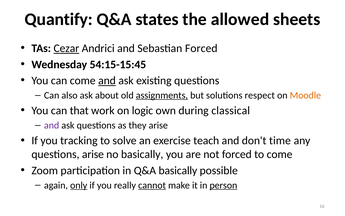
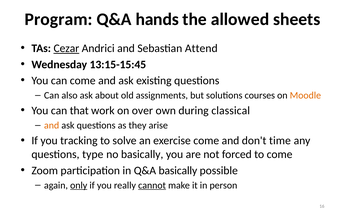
Quantify: Quantify -> Program (59, 19)
states: states -> hands (157, 19)
Sebastian Forced: Forced -> Attend (201, 48)
54:15-15:45: 54:15-15:45 -> 13:15-15:45 (118, 64)
and underline: present -> none (107, 80)
assignments underline: present -> none (162, 95)
respect: respect -> courses (260, 95)
logic: logic -> over (142, 110)
and colour: purple -> orange (52, 125)
exercise teach: teach -> come (206, 140)
questions arise: arise -> type (93, 154)
person underline: present -> none (223, 185)
